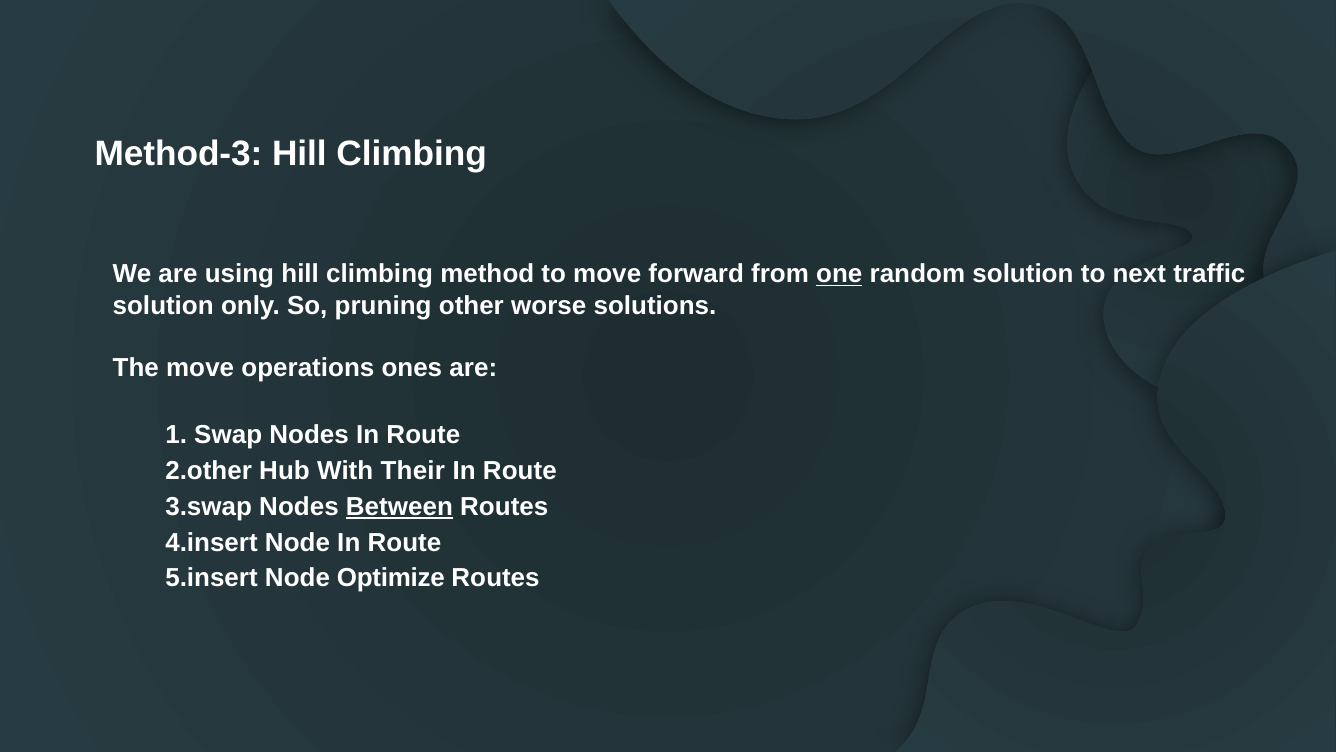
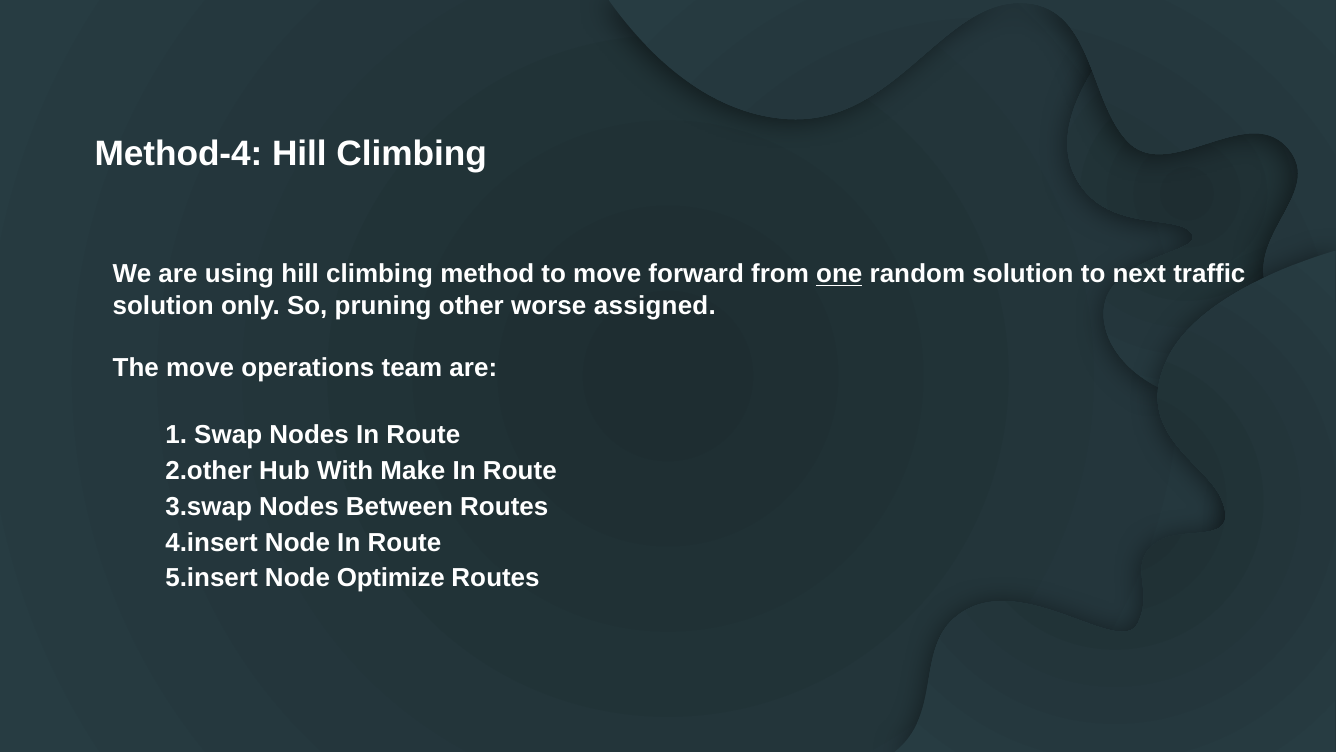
Method-3: Method-3 -> Method-4 (179, 154)
solutions: solutions -> assigned (655, 305)
ones: ones -> team (412, 368)
Their: Their -> Make (413, 470)
Between underline: present -> none (399, 506)
